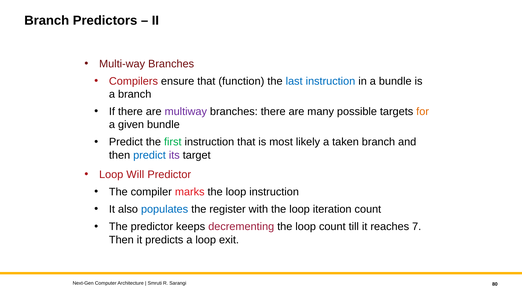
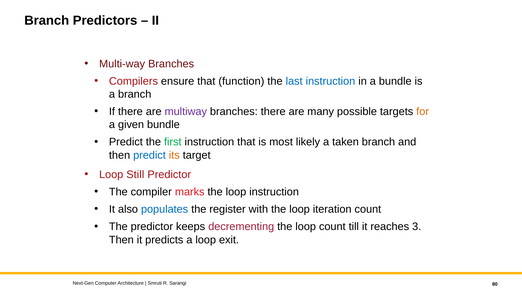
its colour: purple -> orange (174, 155)
Will: Will -> Still (135, 175)
7: 7 -> 3 (417, 227)
